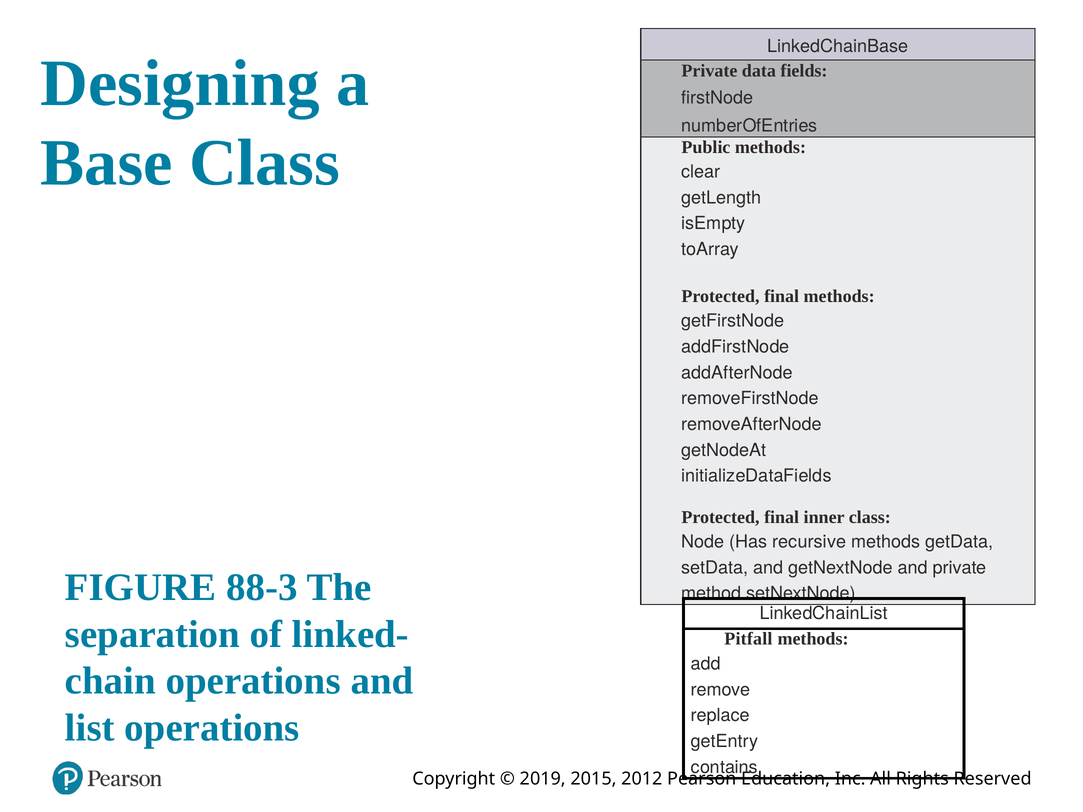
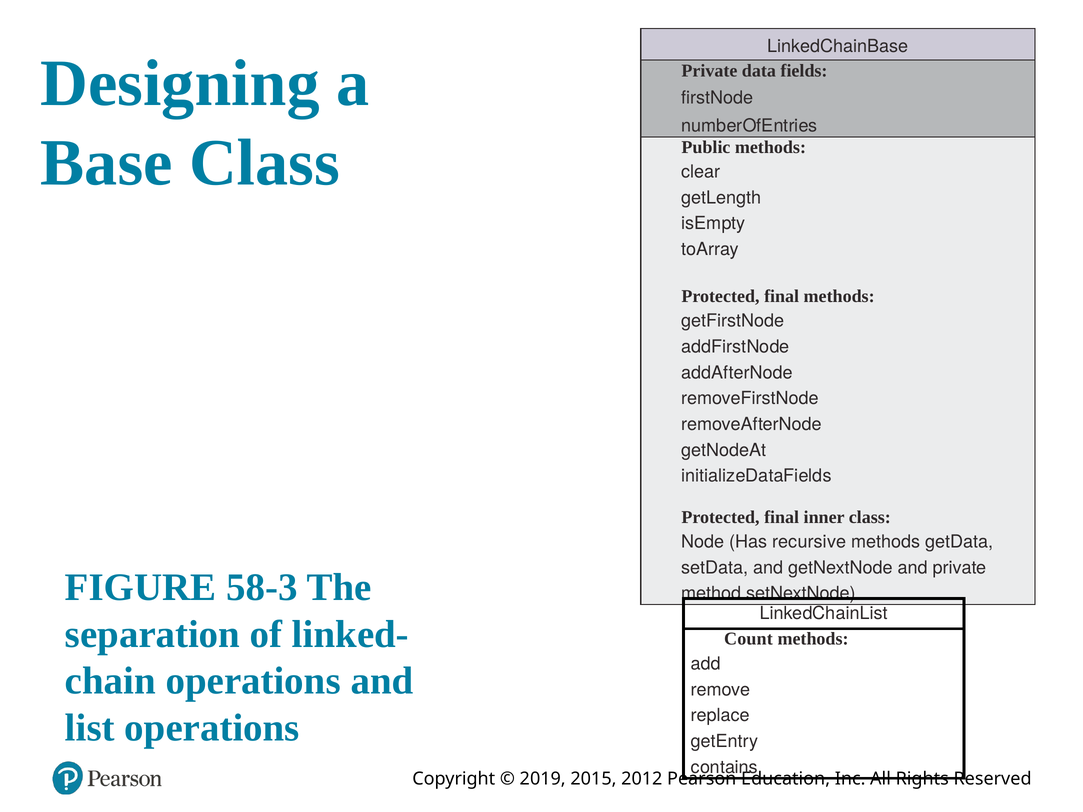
88-3: 88-3 -> 58-3 (262, 588)
Pitfall: Pitfall -> Count (748, 639)
